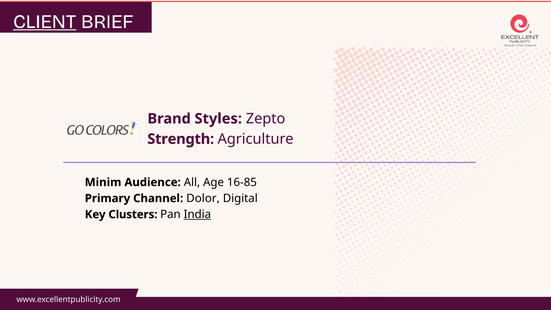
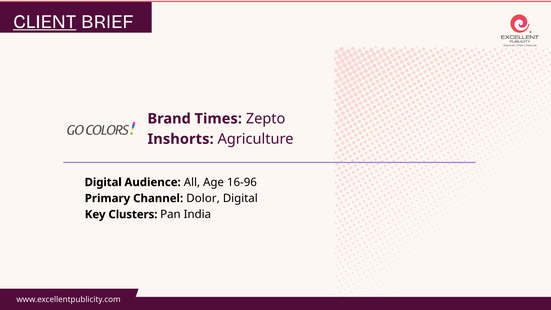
Styles: Styles -> Times (218, 119)
Strength: Strength -> Inshorts (181, 139)
Minim: Minim -> Digital (103, 182)
16-85: 16-85 -> 16-96 (242, 182)
India underline: present -> none (197, 214)
